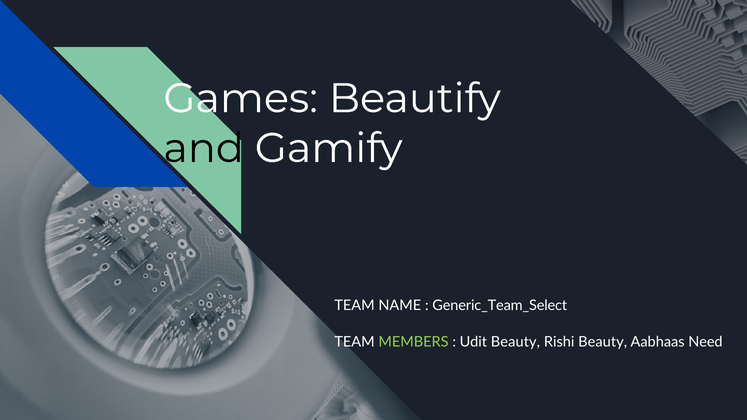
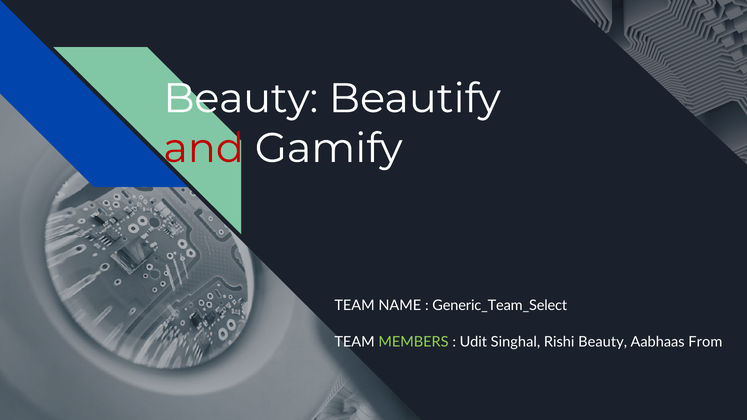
Games: Games -> Beauty (241, 99)
and colour: black -> red (204, 148)
Udit Beauty: Beauty -> Singhal (515, 342)
Need: Need -> From (705, 342)
